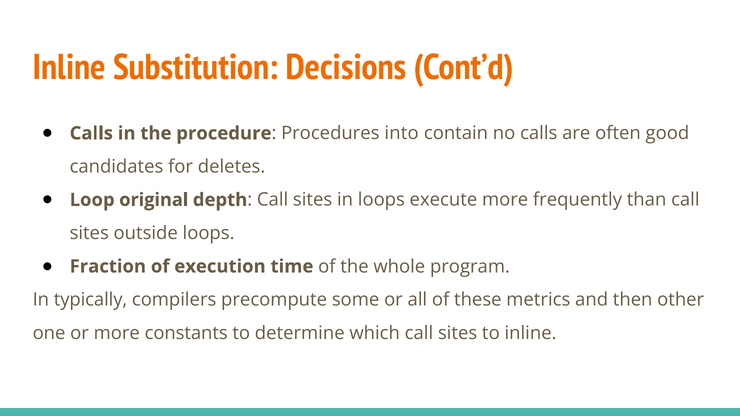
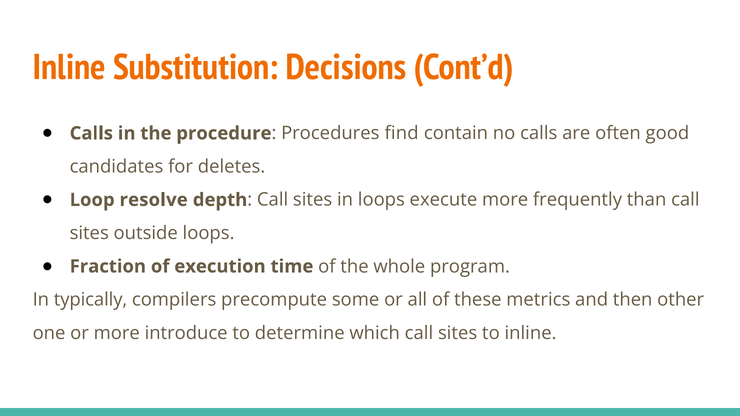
into: into -> find (402, 133)
original: original -> resolve (154, 200)
constants: constants -> introduce (186, 333)
